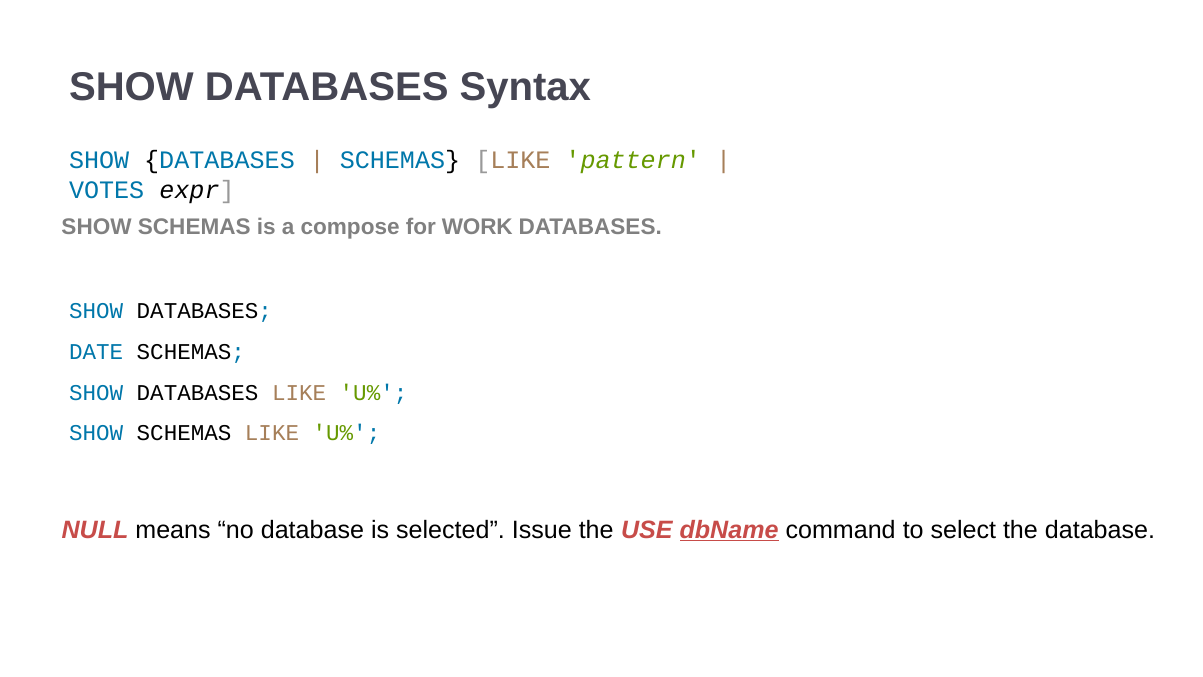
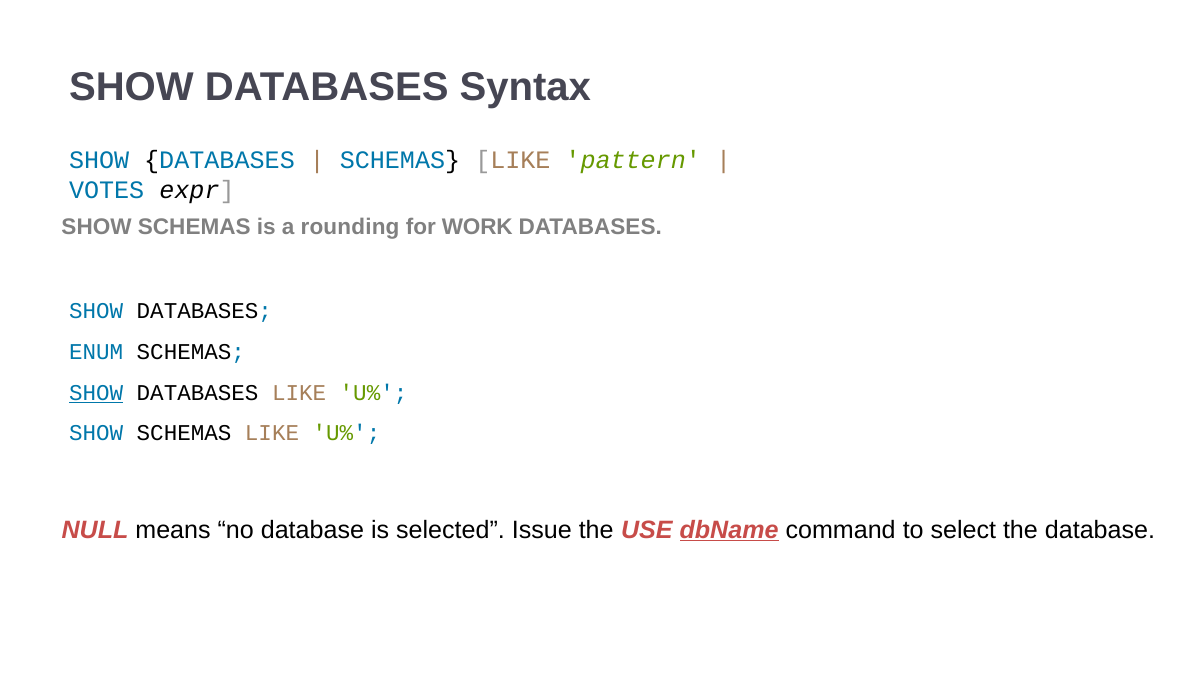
compose: compose -> rounding (350, 227)
DATE: DATE -> ENUM (96, 352)
SHOW underline: none -> present (96, 392)
